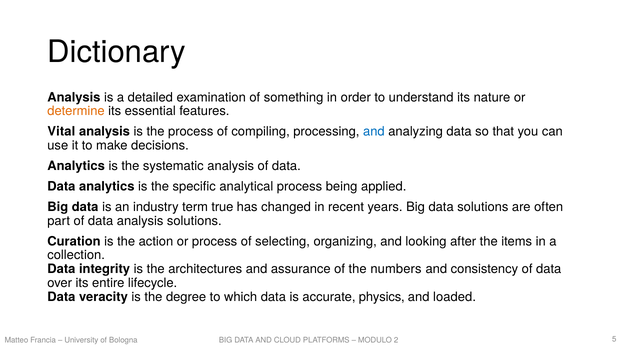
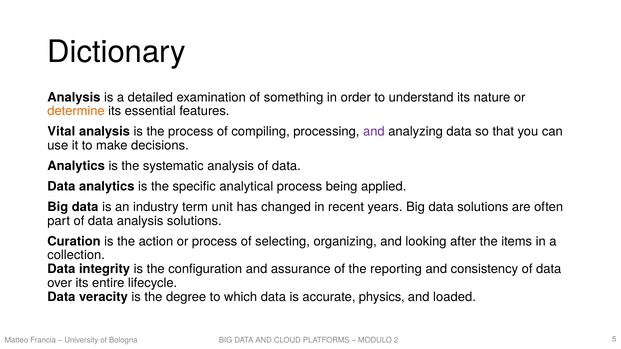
and colour: blue -> purple (374, 132)
true: true -> unit (222, 207)
architectures: architectures -> configuration (205, 269)
numbers: numbers -> reporting (396, 269)
